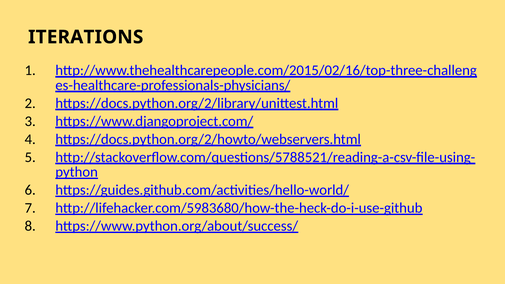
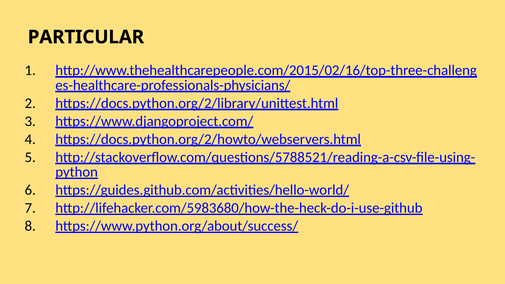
ITERATIONS: ITERATIONS -> PARTICULAR (86, 37)
